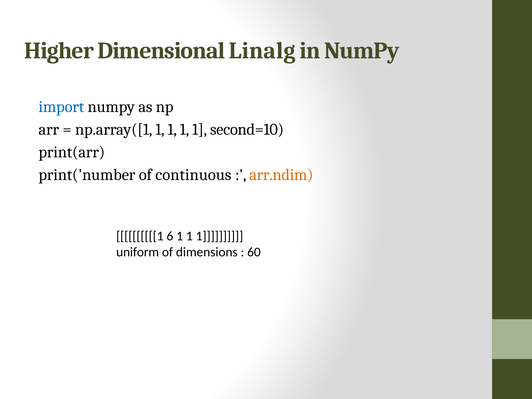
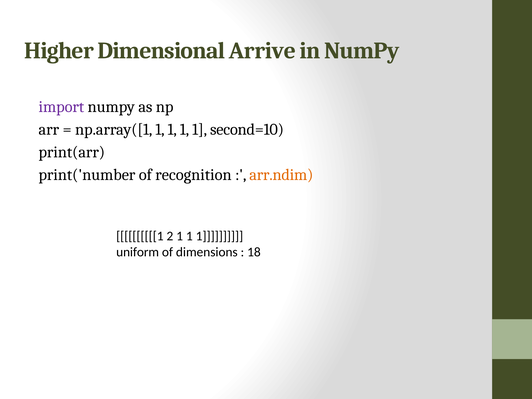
Linalg: Linalg -> Arrive (262, 51)
import colour: blue -> purple (61, 107)
continuous: continuous -> recognition (193, 175)
6: 6 -> 2 (170, 236)
60: 60 -> 18 (254, 252)
